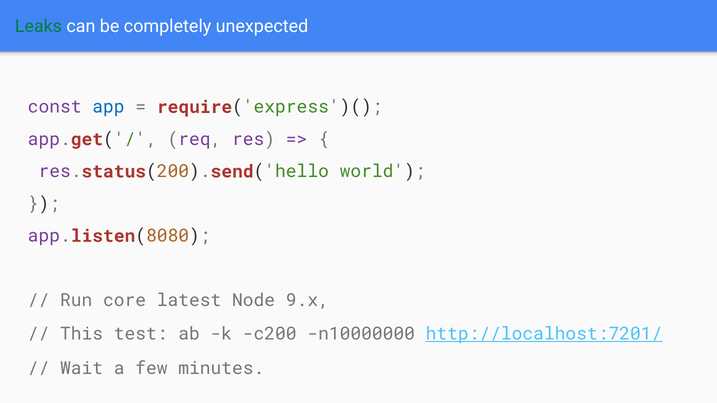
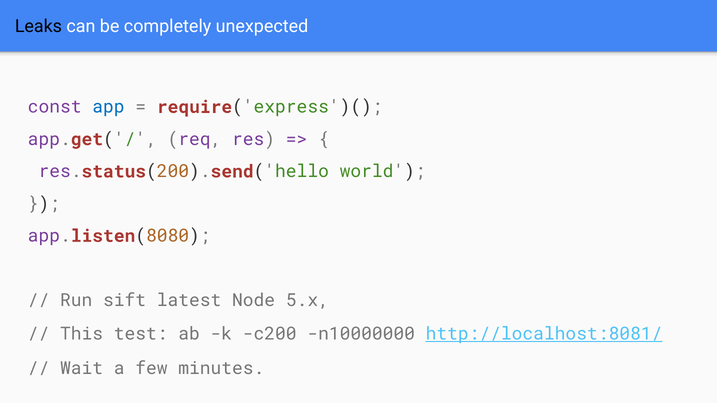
Leaks colour: green -> black (38, 26)
core: core -> sift (125, 301)
9.x: 9.x -> 5.x (307, 301)
http://localhost:7201/: http://localhost:7201/ -> http://localhost:8081/ (544, 334)
